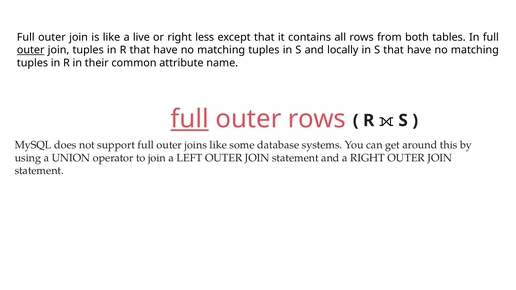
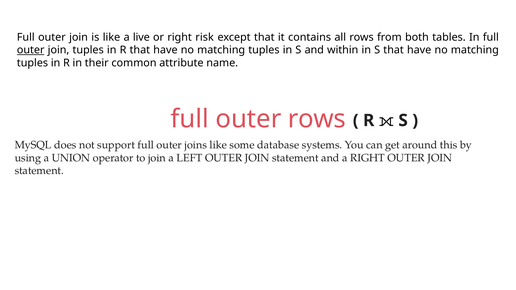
less: less -> risk (205, 37)
locally: locally -> within (343, 50)
full underline: present -> none (190, 119)
